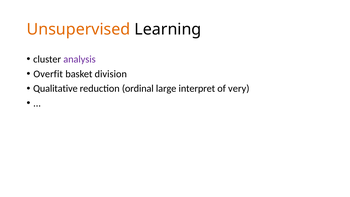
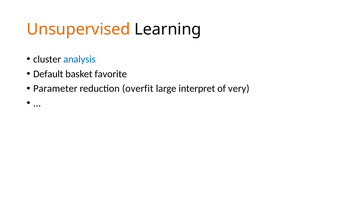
analysis colour: purple -> blue (79, 59)
Overfit: Overfit -> Default (48, 74)
division: division -> favorite (111, 74)
Qualitative: Qualitative -> Parameter (55, 89)
ordinal: ordinal -> overfit (138, 89)
